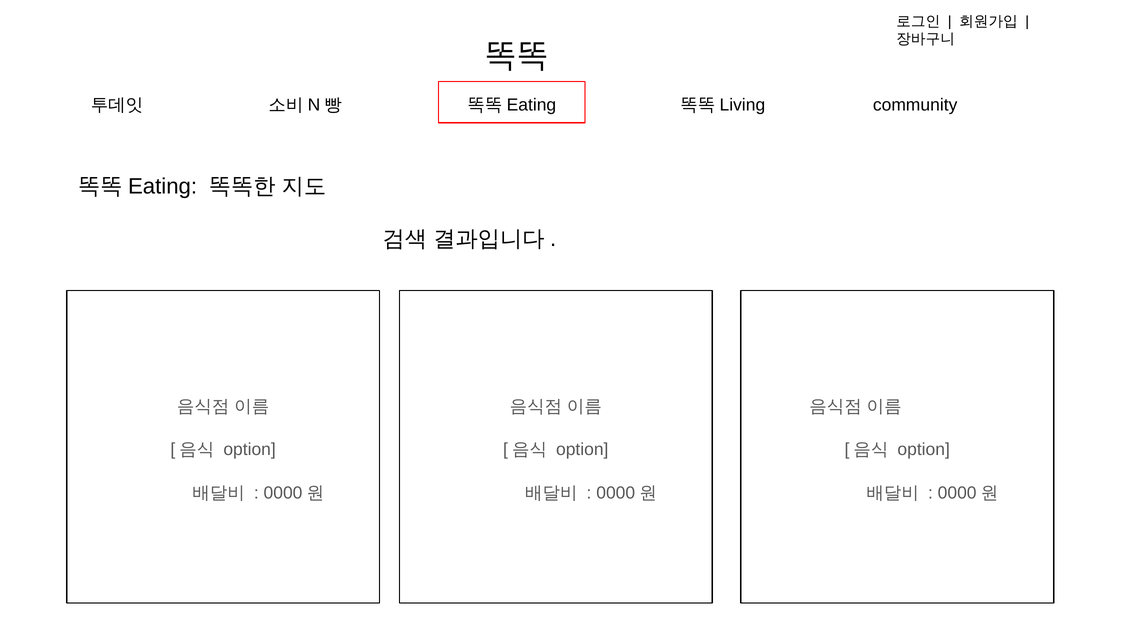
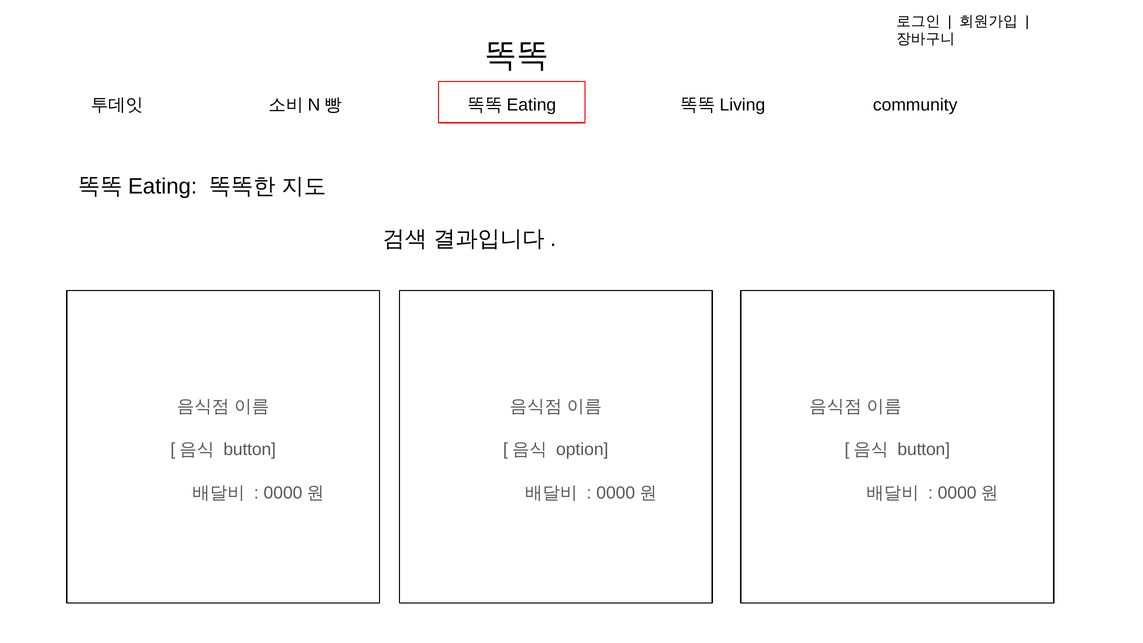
option: option -> button (250, 450)
option: option -> button (924, 450)
